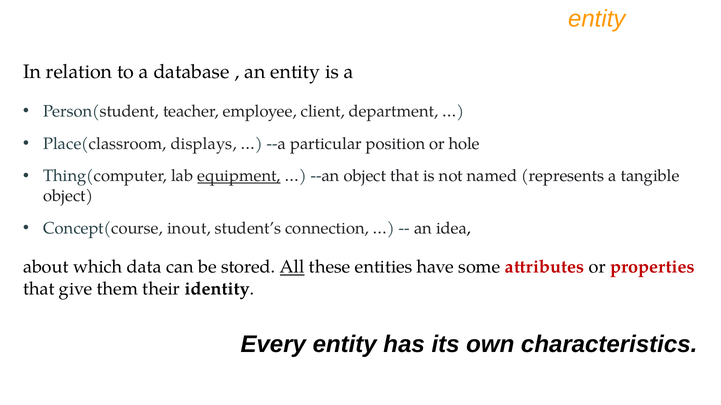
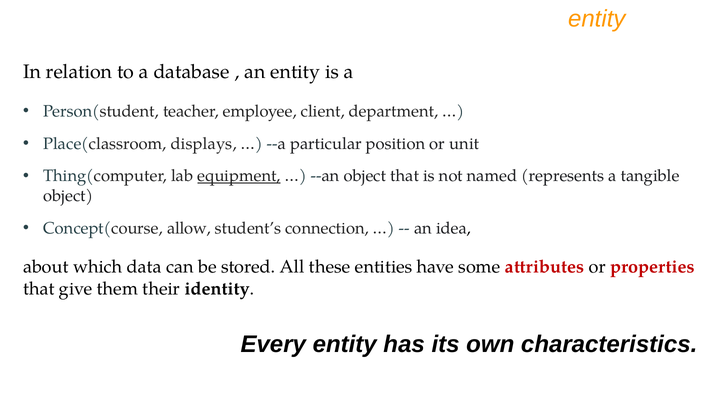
hole: hole -> unit (464, 144)
inout: inout -> allow (189, 229)
All underline: present -> none (292, 267)
